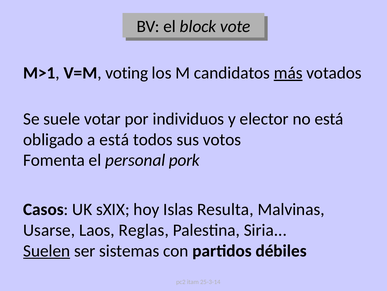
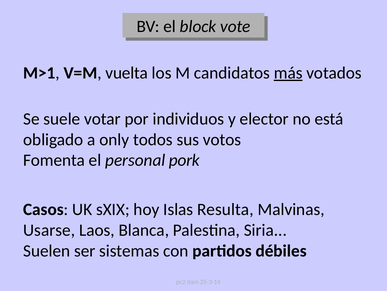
voting: voting -> vuelta (127, 73)
a está: está -> only (114, 139)
Reglas: Reglas -> Blanca (144, 230)
Suelen underline: present -> none (47, 250)
